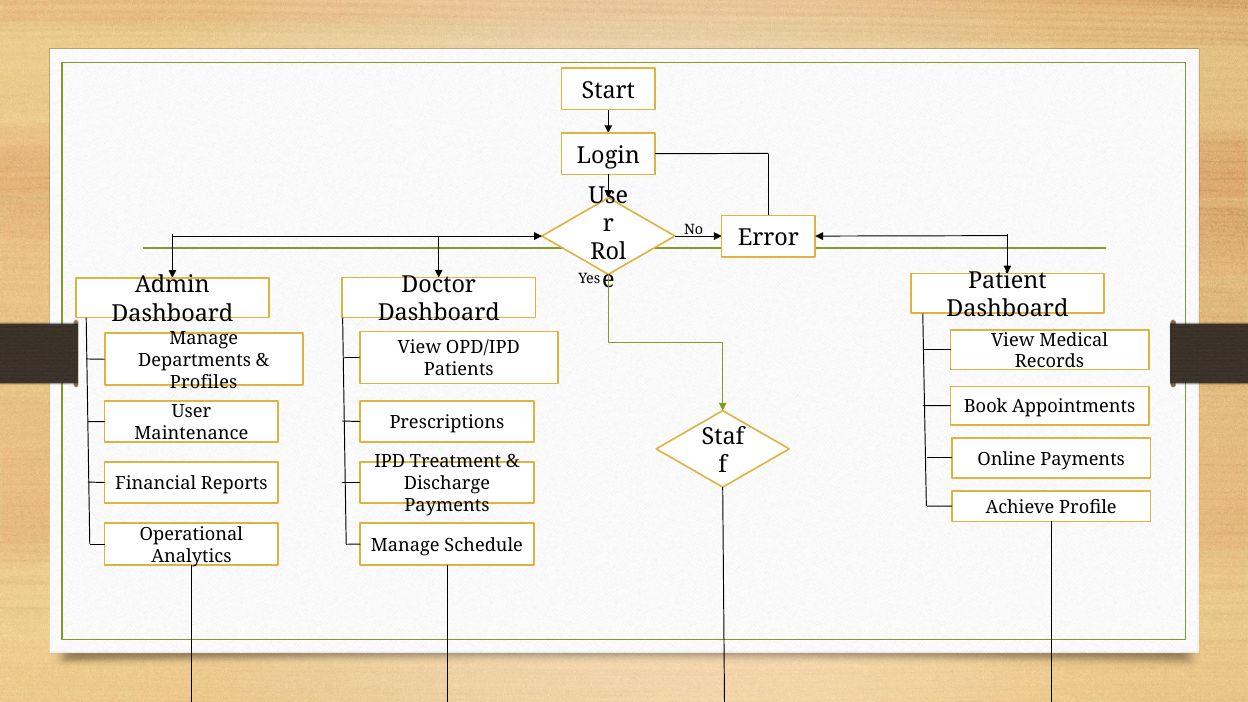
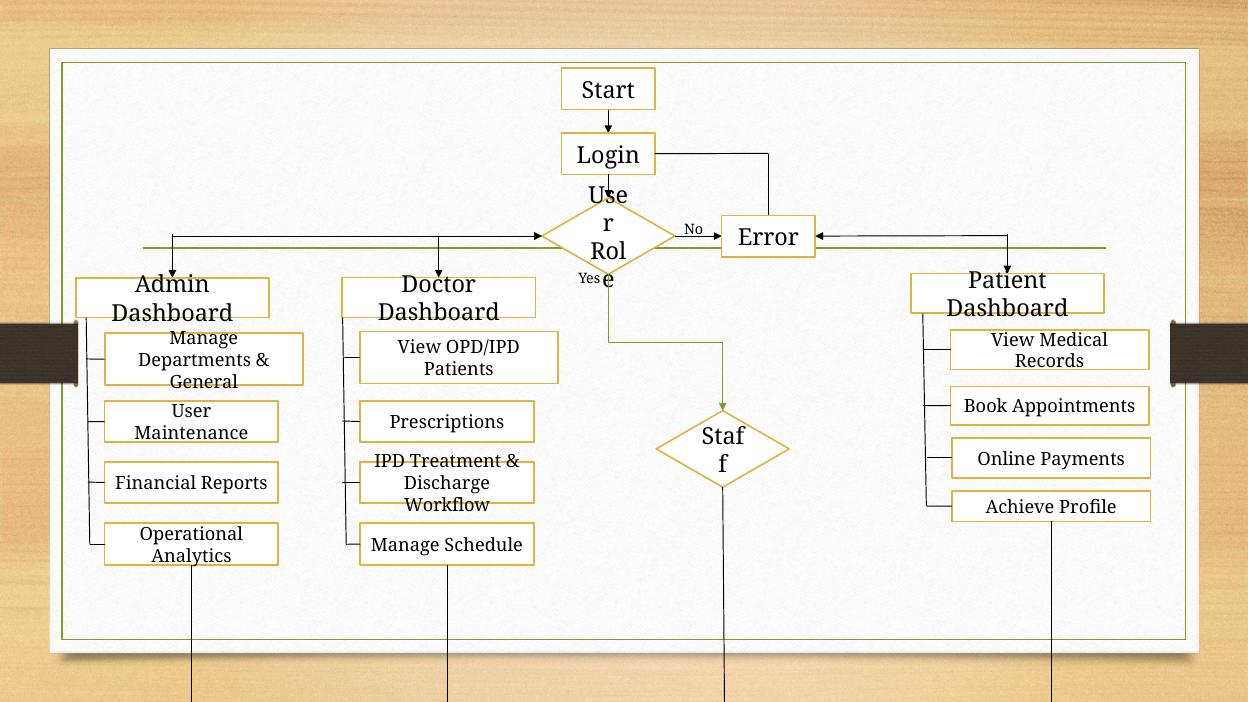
Profiles: Profiles -> General (204, 382)
Payments: Payments -> Workflow (447, 506)
